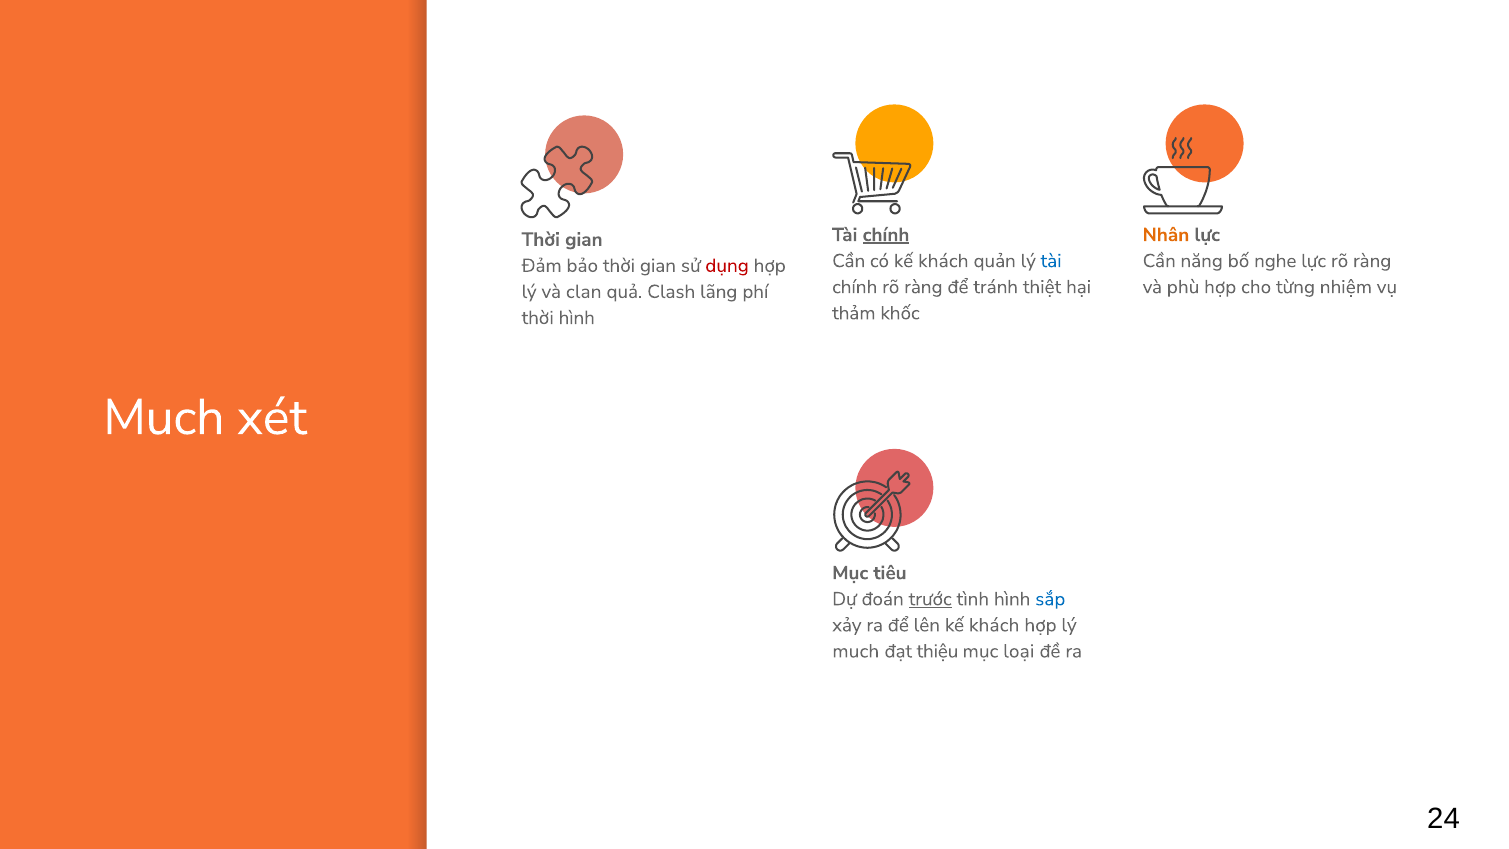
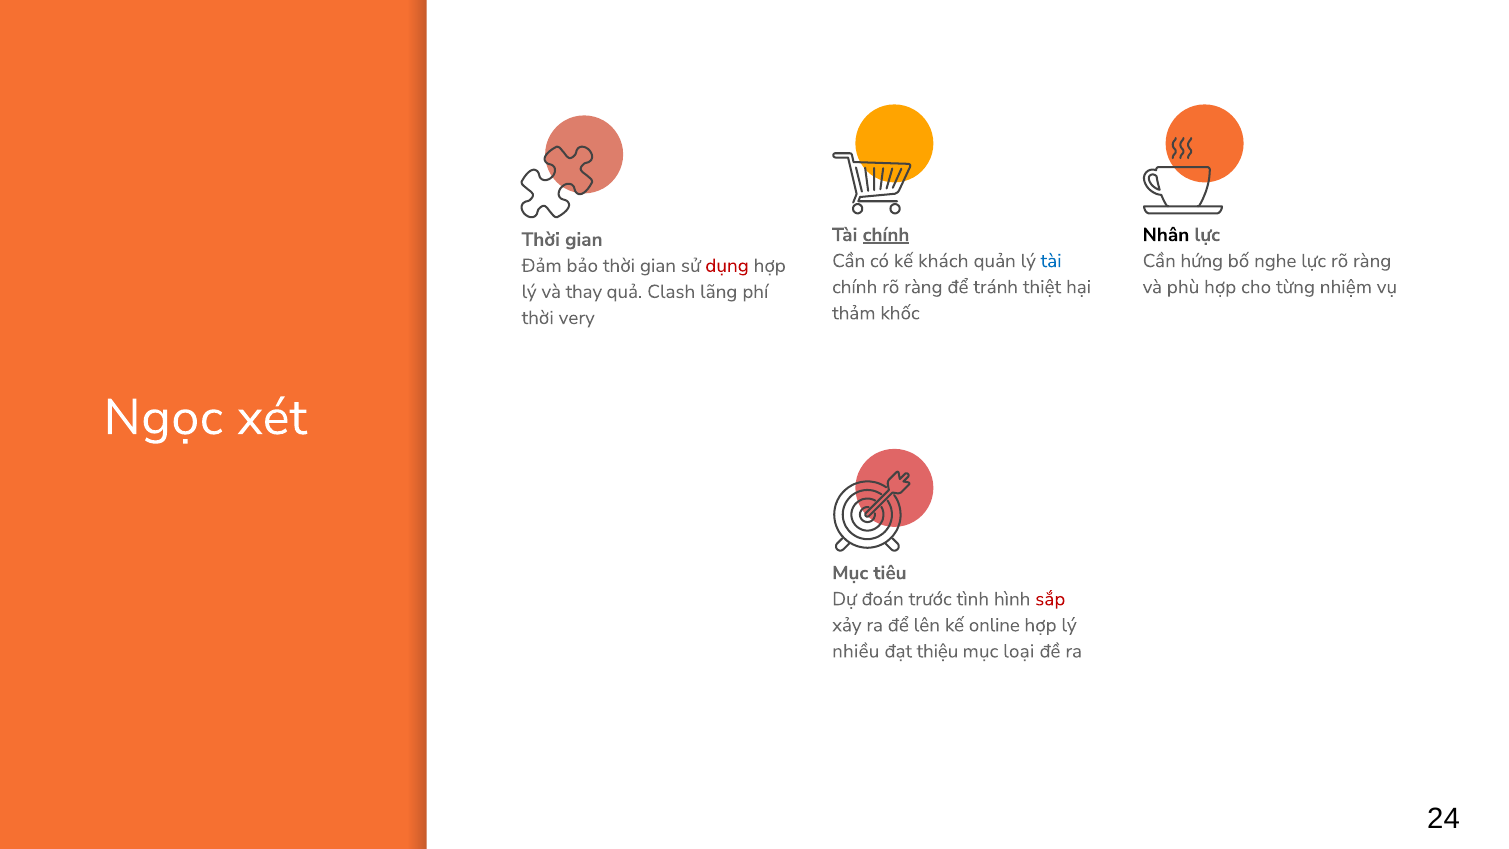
Nhân colour: orange -> black (1166, 235)
năng: năng -> hứng (1202, 261)
clan: clan -> thay (584, 292)
thời hình: hình -> very (577, 318)
Much: Much -> Ngọc (163, 418)
trước underline: present -> none (930, 599)
sắp colour: blue -> red (1050, 599)
lên kế khách: khách -> online (994, 625)
much: much -> nhiều (856, 651)
